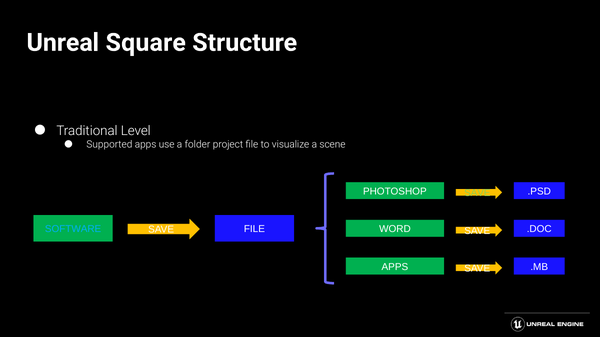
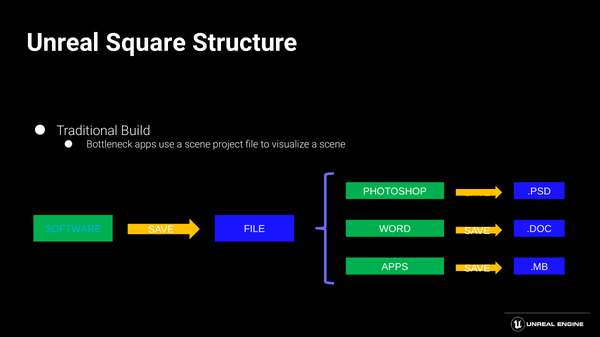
Level: Level -> Build (136, 131)
Supported: Supported -> Bottleneck (109, 145)
use a folder: folder -> scene (198, 145)
SAVE colour: light green -> yellow (477, 193)
